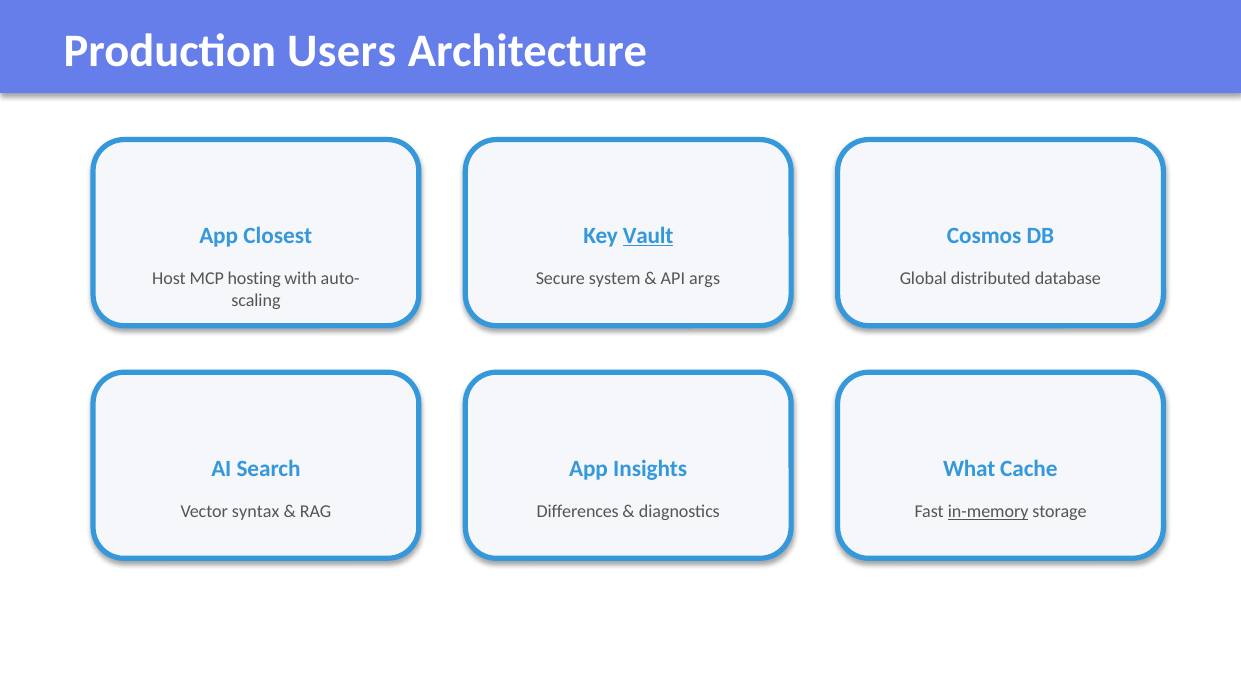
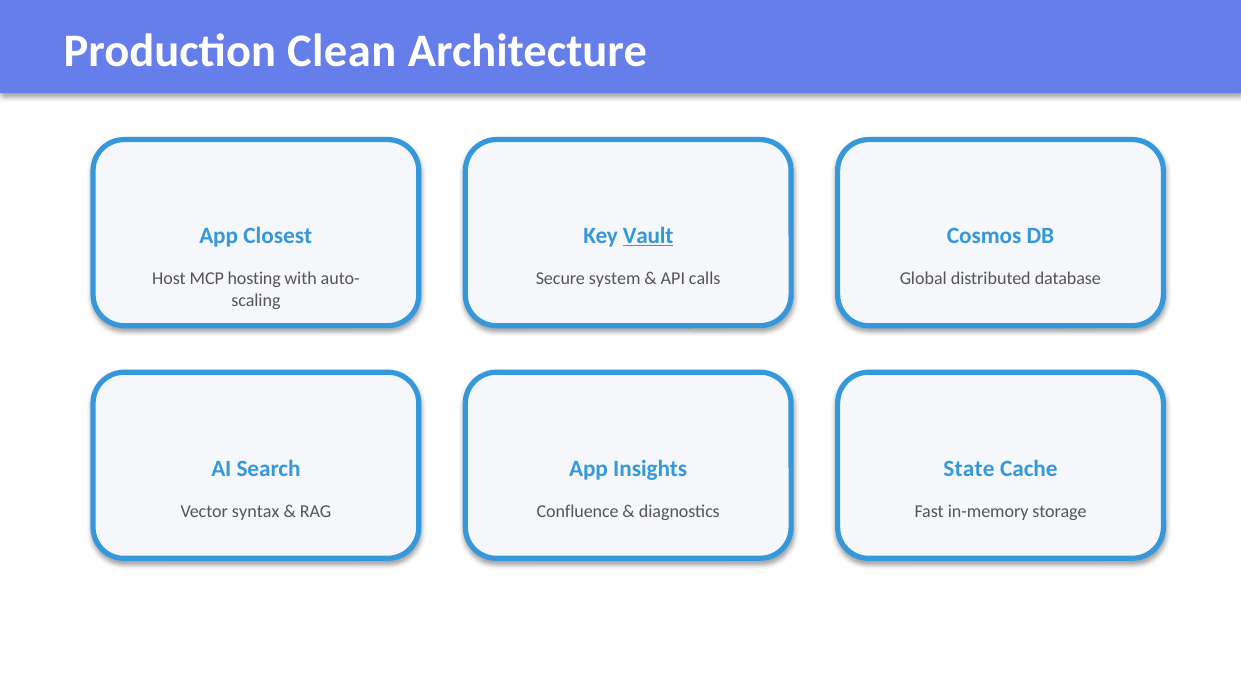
Users: Users -> Clean (342, 51)
args: args -> calls (705, 279)
What: What -> State (969, 468)
Differences: Differences -> Confluence (578, 511)
in-memory underline: present -> none (988, 511)
